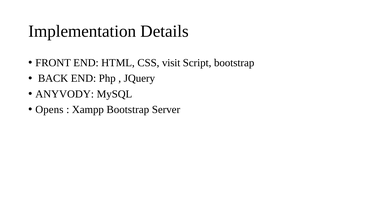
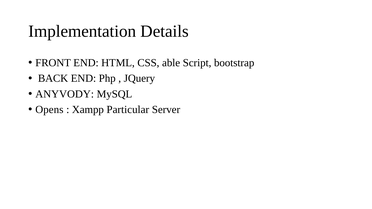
visit: visit -> able (171, 63)
Xampp Bootstrap: Bootstrap -> Particular (128, 110)
